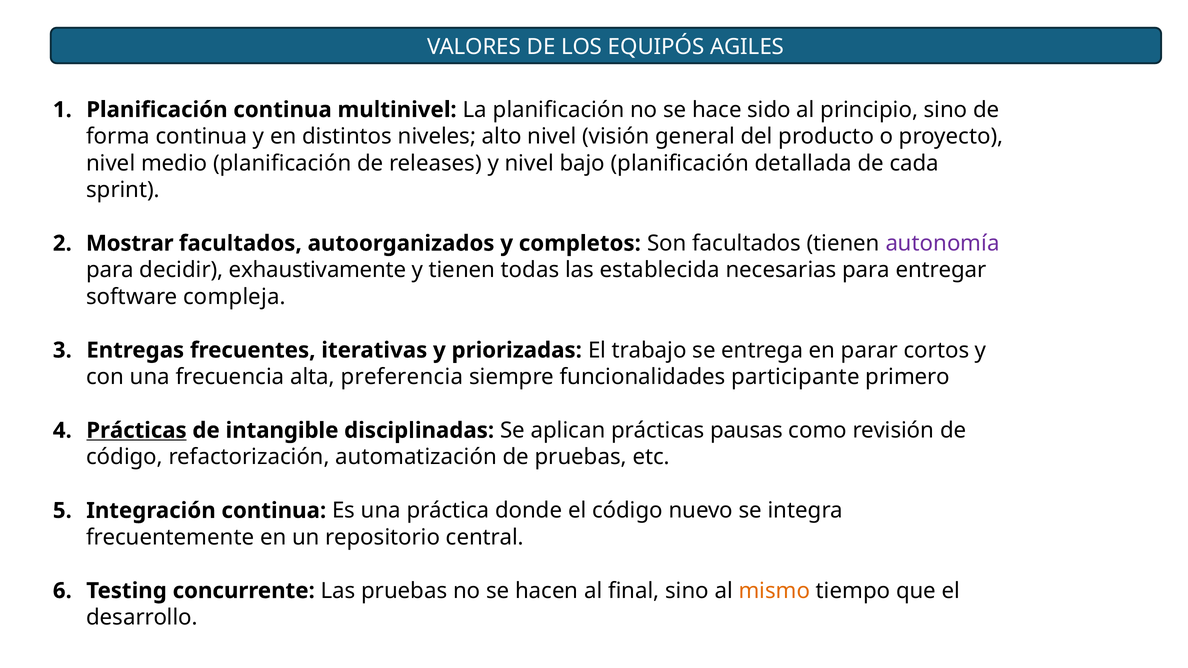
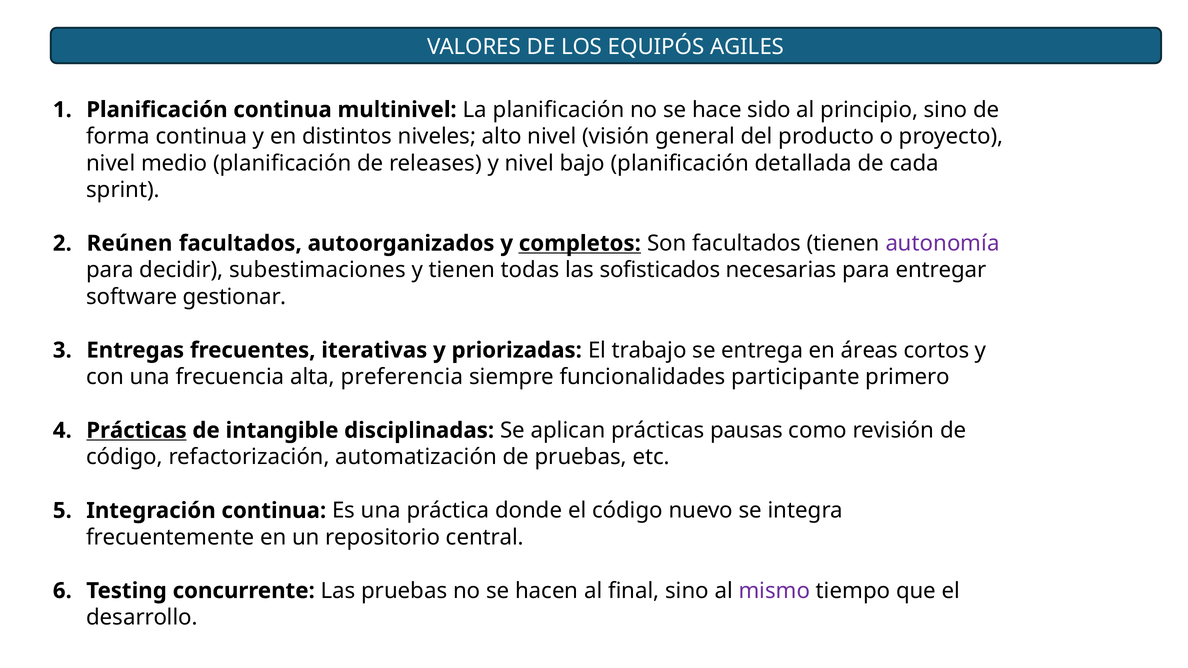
Mostrar: Mostrar -> Reúnen (130, 243)
completos underline: none -> present (580, 243)
exhaustivamente: exhaustivamente -> subestimaciones (317, 270)
establecida: establecida -> sofisticados (660, 270)
compleja: compleja -> gestionar (235, 297)
parar: parar -> áreas (870, 350)
mismo colour: orange -> purple (774, 591)
